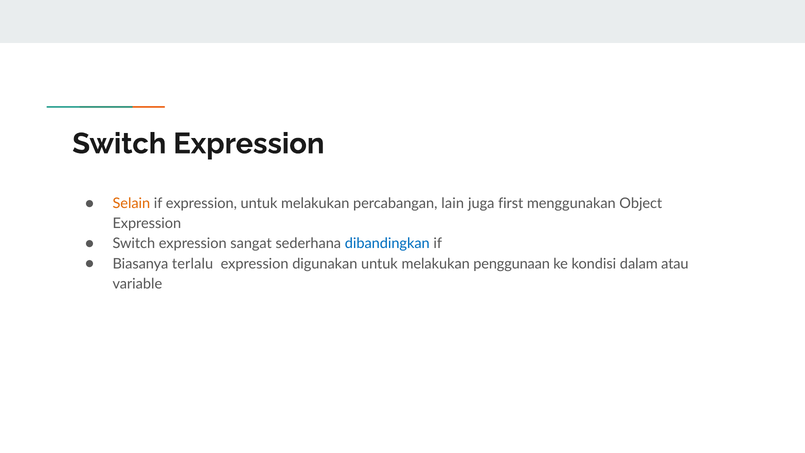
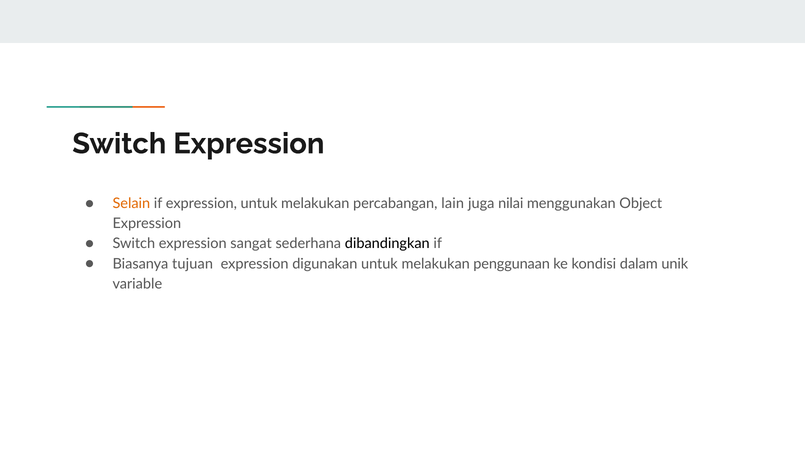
first: first -> nilai (511, 203)
dibandingkan colour: blue -> black (387, 244)
terlalu: terlalu -> tujuan (193, 264)
atau: atau -> unik (675, 264)
